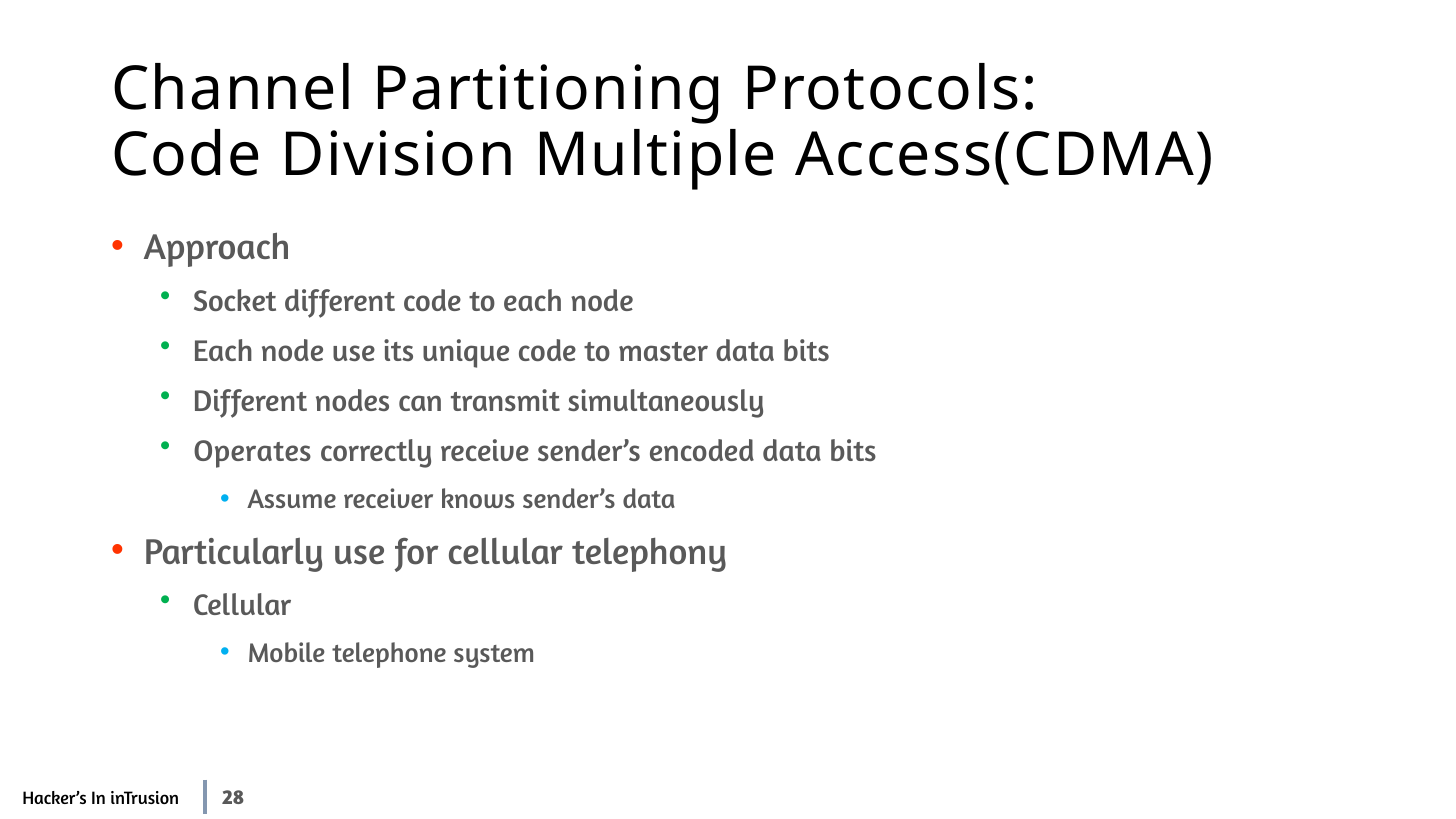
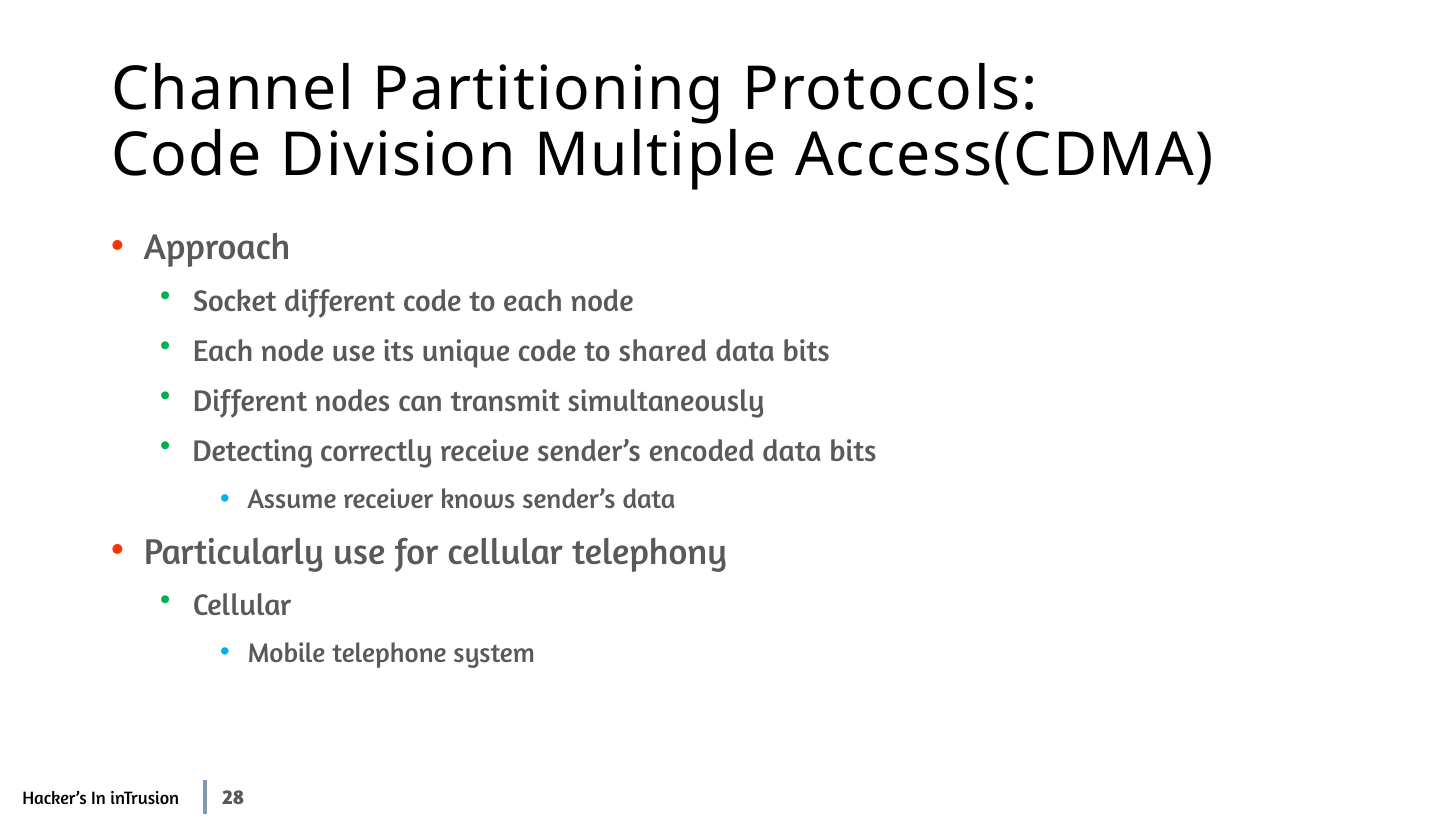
master: master -> shared (663, 351)
Operates: Operates -> Detecting (253, 451)
